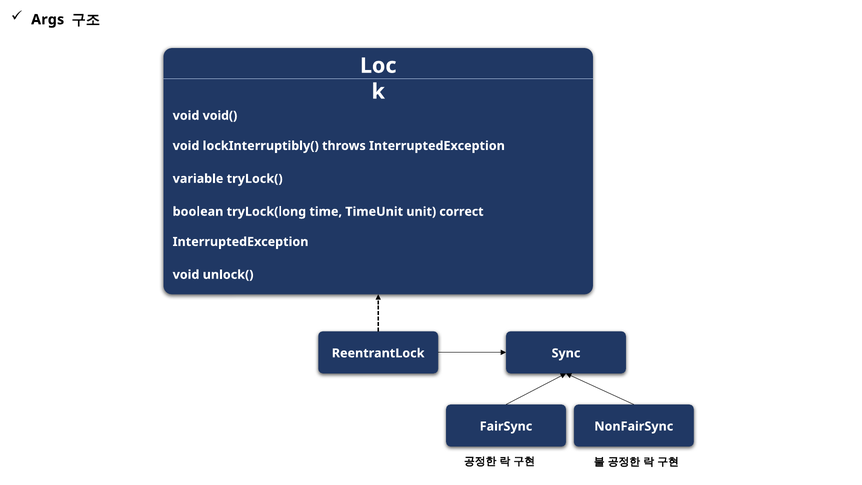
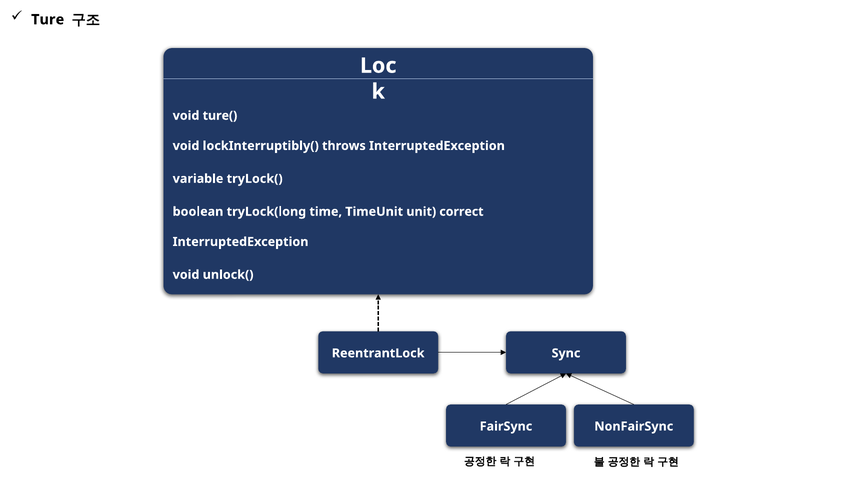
Args: Args -> Ture (48, 20)
void(: void( -> ture( (220, 116)
